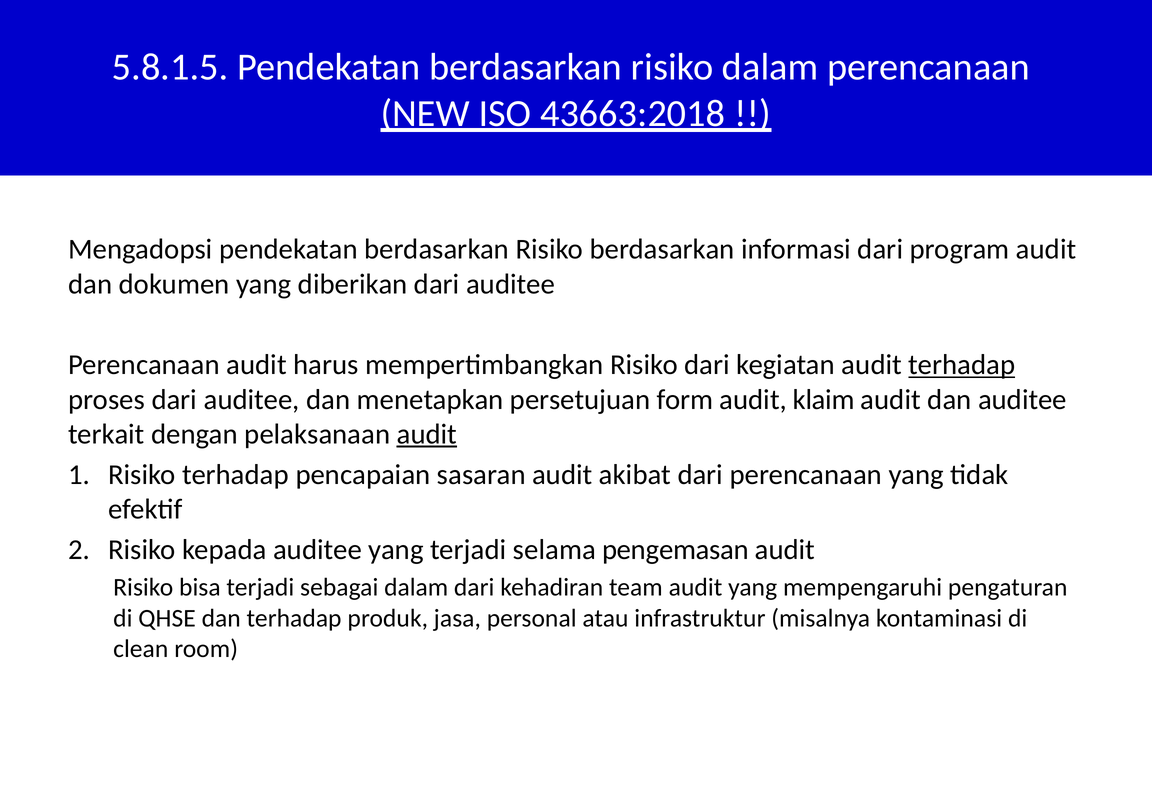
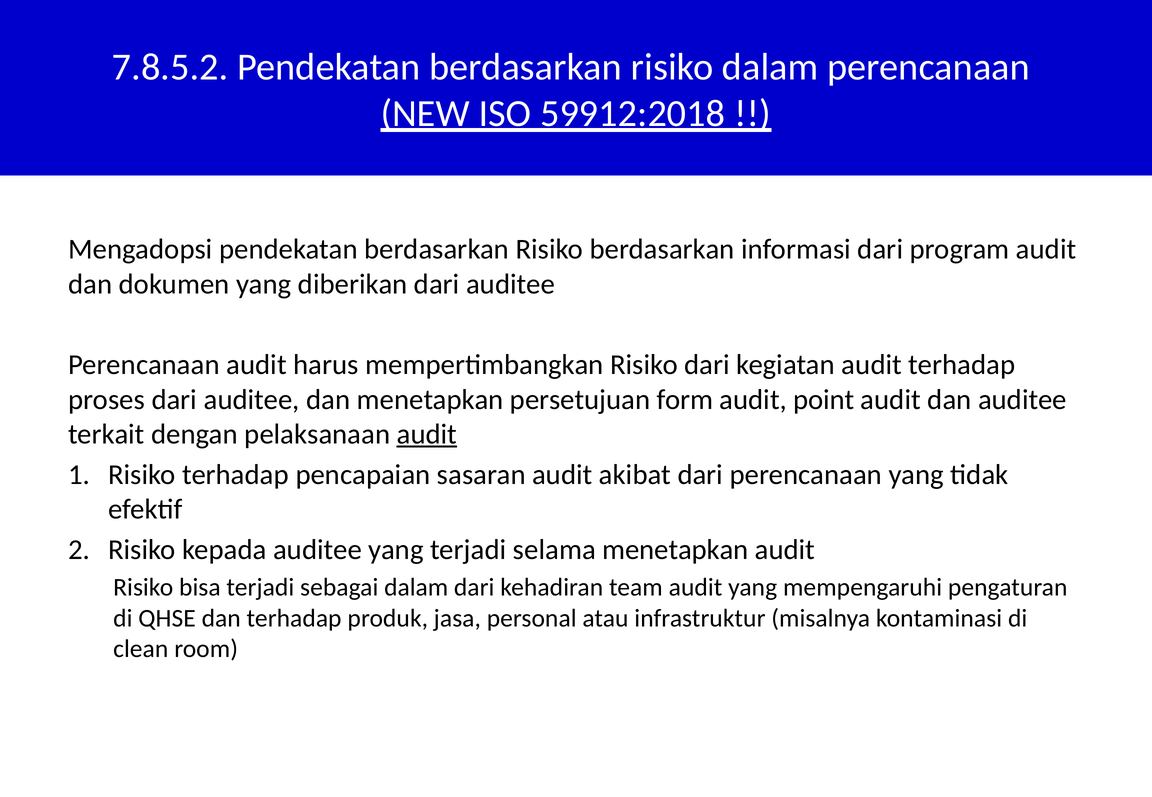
5.8.1.5: 5.8.1.5 -> 7.8.5.2 (170, 67)
43663:2018: 43663:2018 -> 59912:2018 (633, 114)
terhadap underline: present -> none (962, 365)
klaim: klaim -> point (824, 400)
selama pengemasan: pengemasan -> menetapkan (675, 550)
